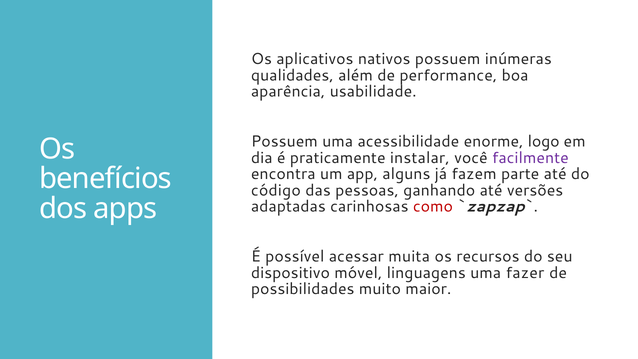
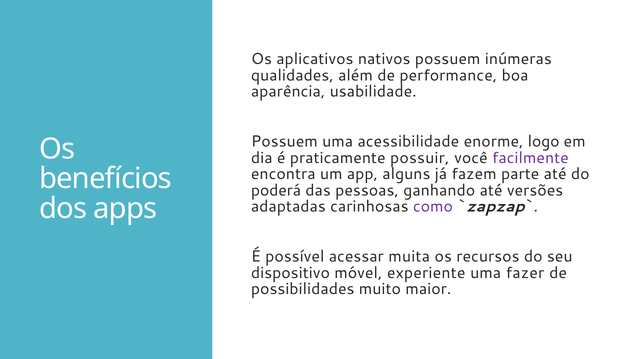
instalar: instalar -> possuir (420, 158)
código: código -> poderá (276, 190)
como colour: red -> purple (433, 207)
linguagens: linguagens -> experiente (426, 273)
